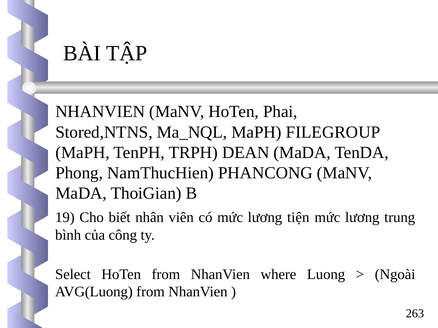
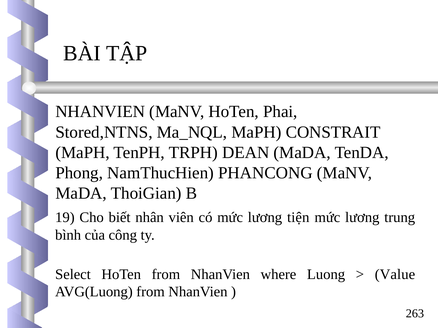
FILEGROUP: FILEGROUP -> CONSTRAIT (333, 132)
Ngoài: Ngoài -> Value (395, 275)
